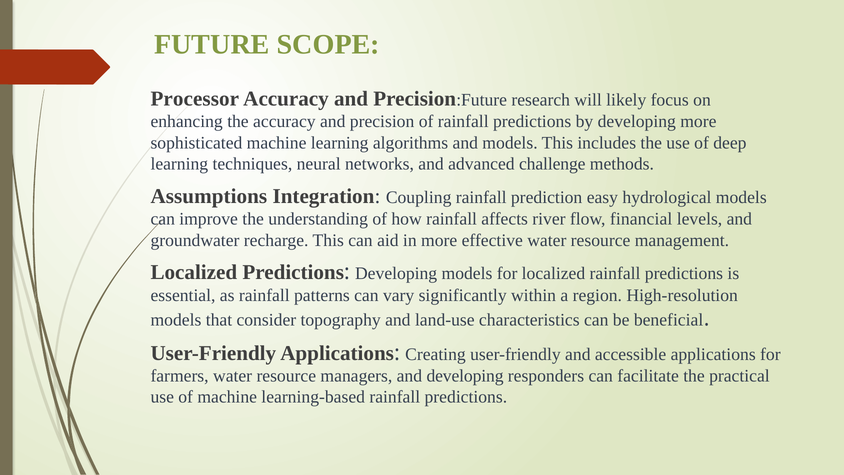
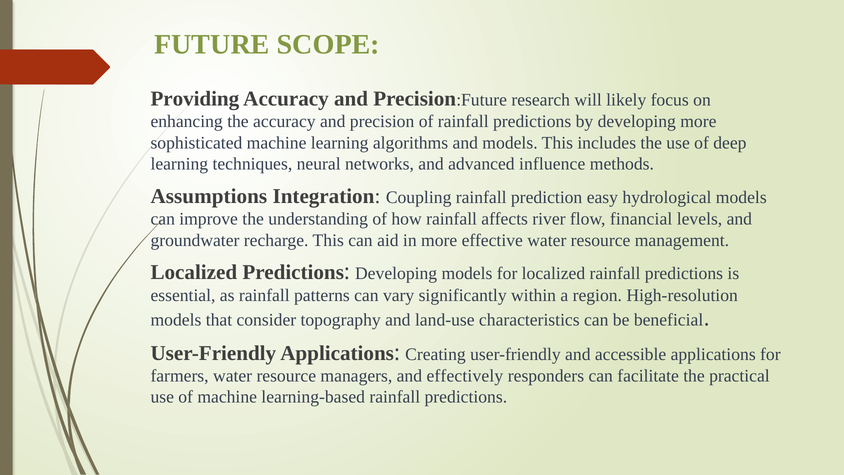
Processor: Processor -> Providing (195, 99)
challenge: challenge -> influence (552, 164)
and developing: developing -> effectively (465, 376)
